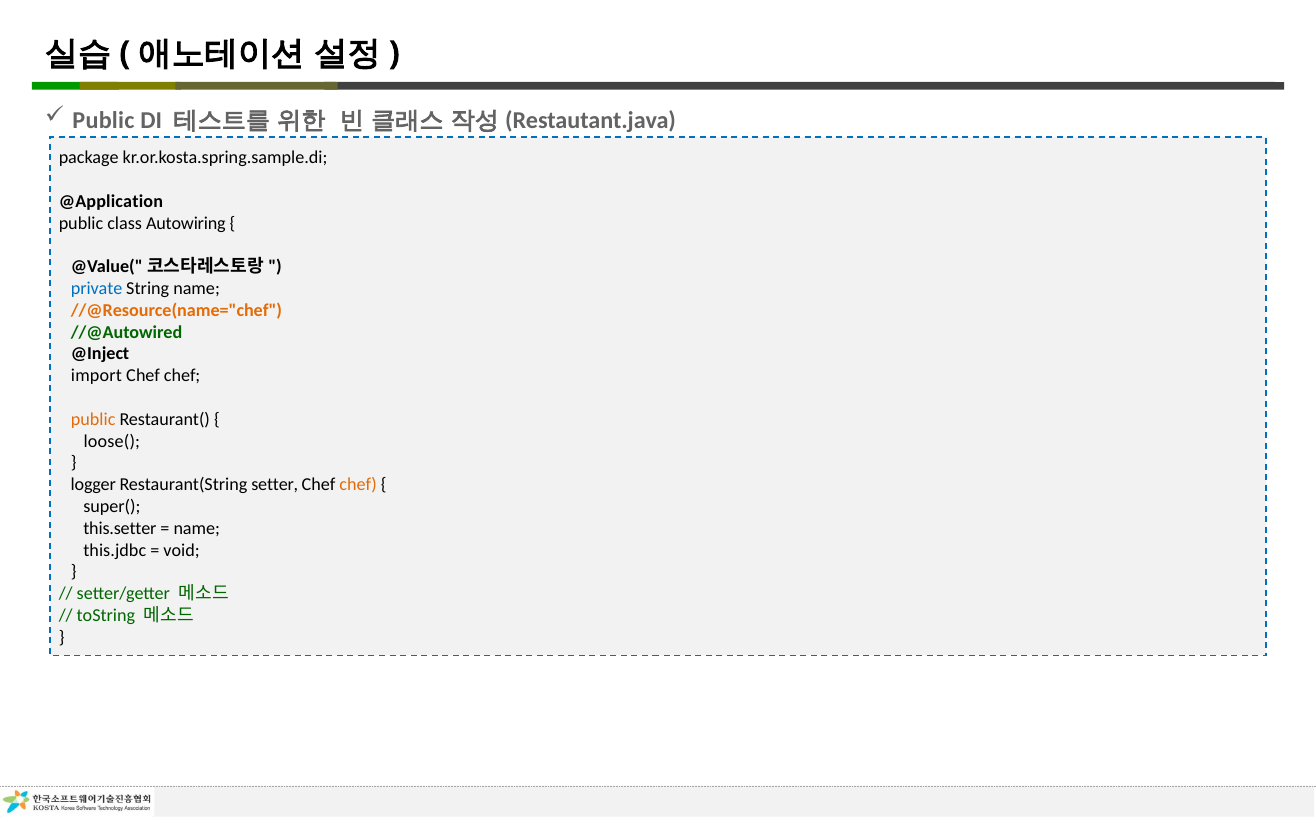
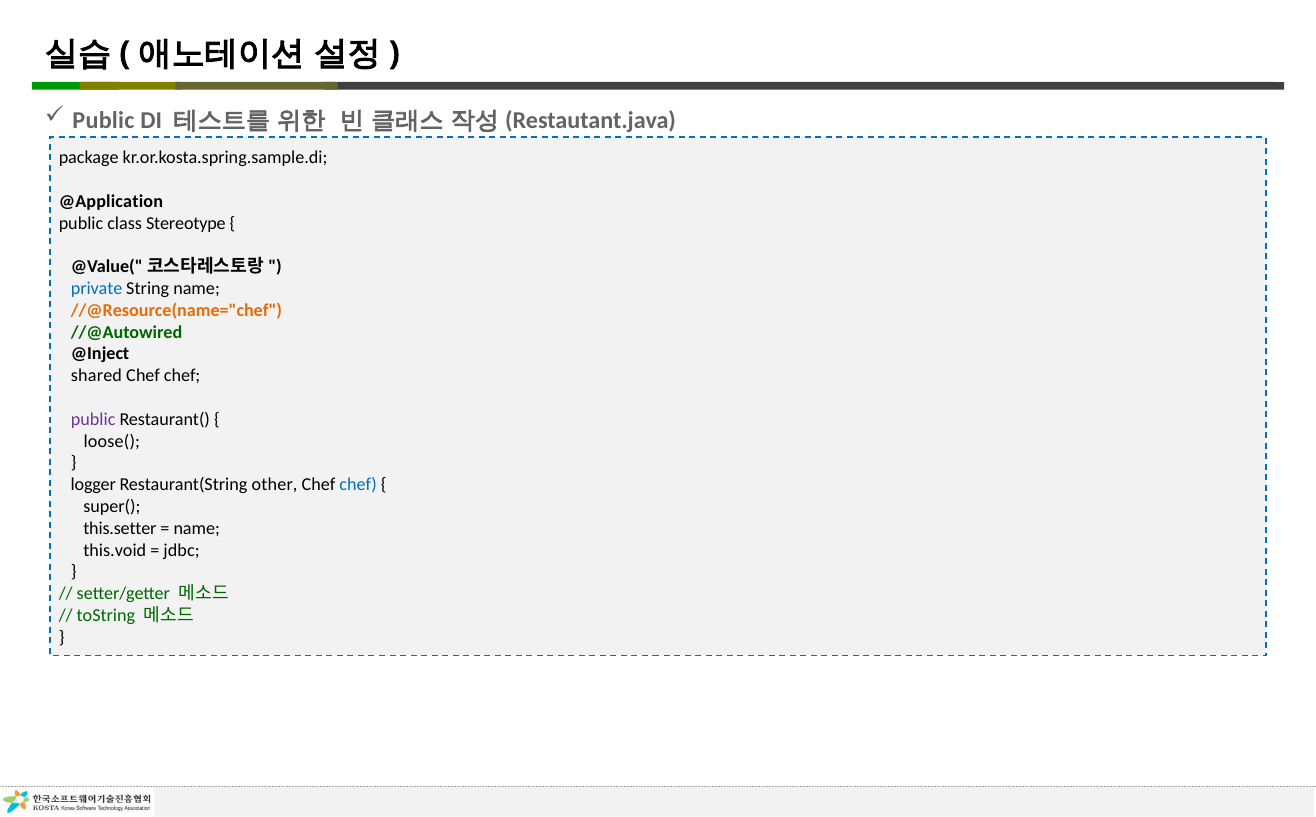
Autowiring: Autowiring -> Stereotype (186, 223)
import: import -> shared (96, 376)
public colour: orange -> purple (93, 419)
setter: setter -> other (275, 485)
chef colour: orange -> blue (358, 485)
this.jdbc: this.jdbc -> this.void (115, 550)
void: void -> jdbc (182, 550)
